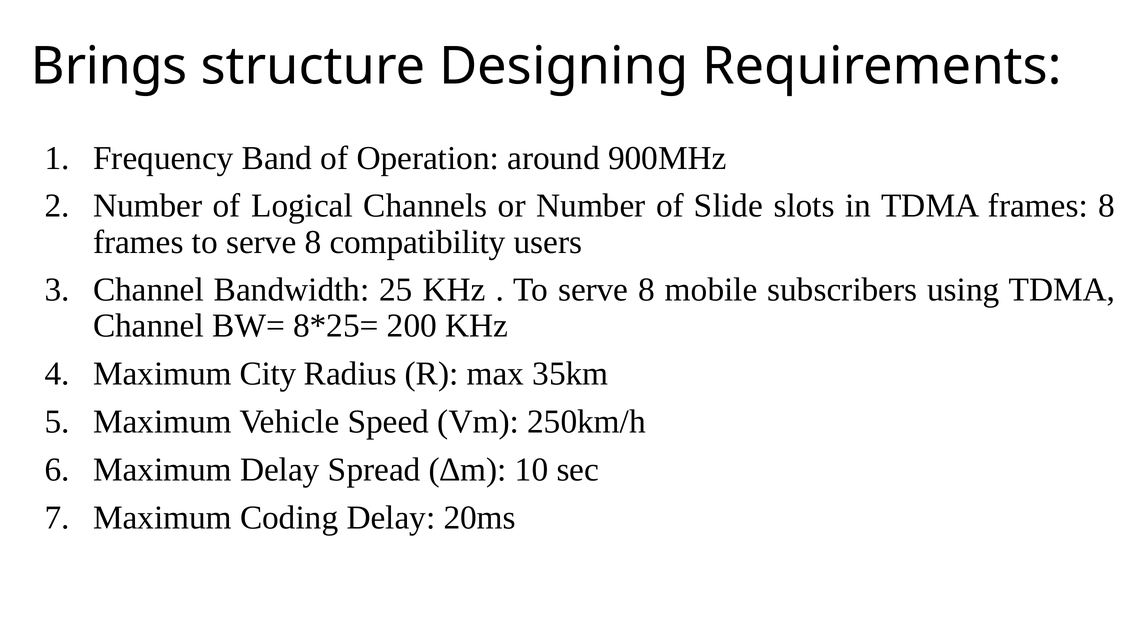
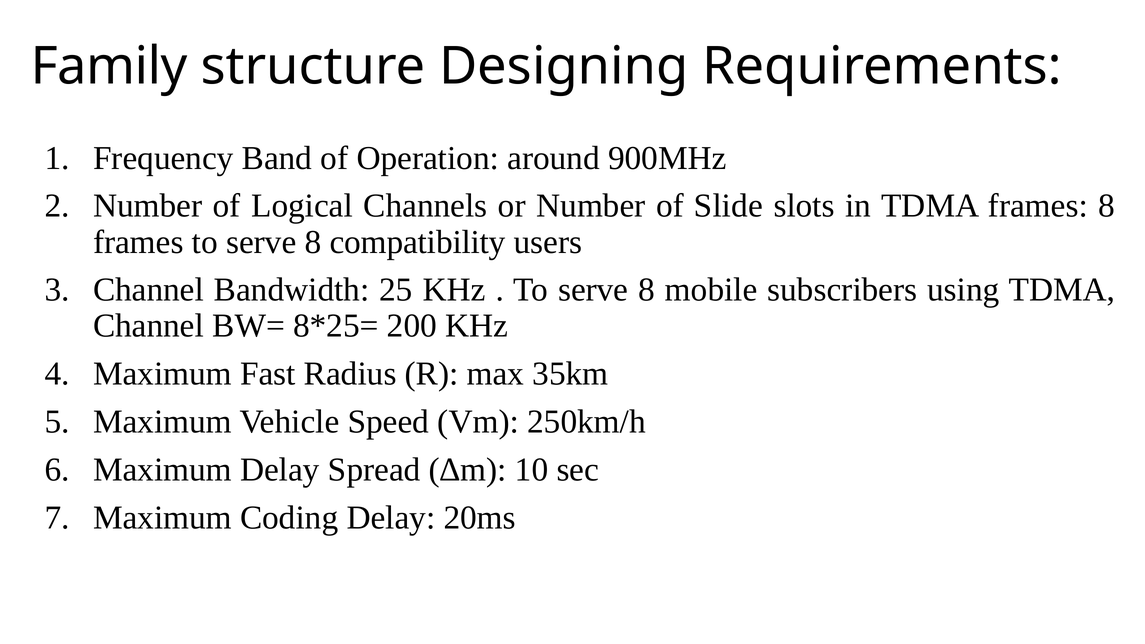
Brings: Brings -> Family (109, 66)
City: City -> Fast (268, 374)
